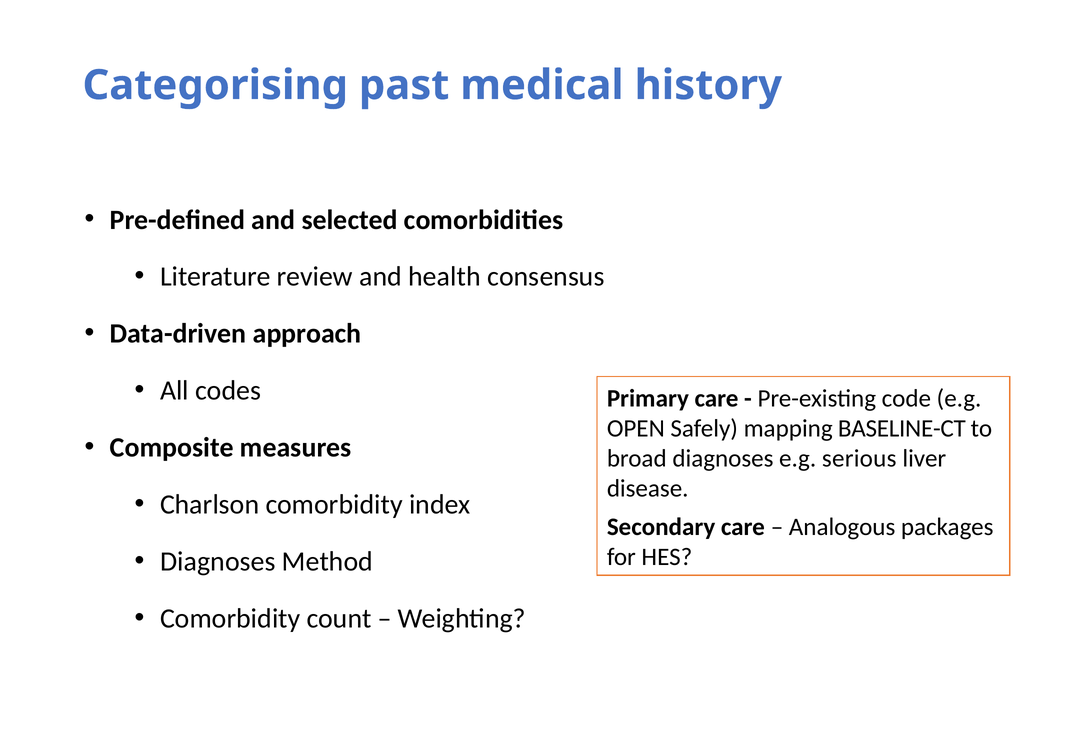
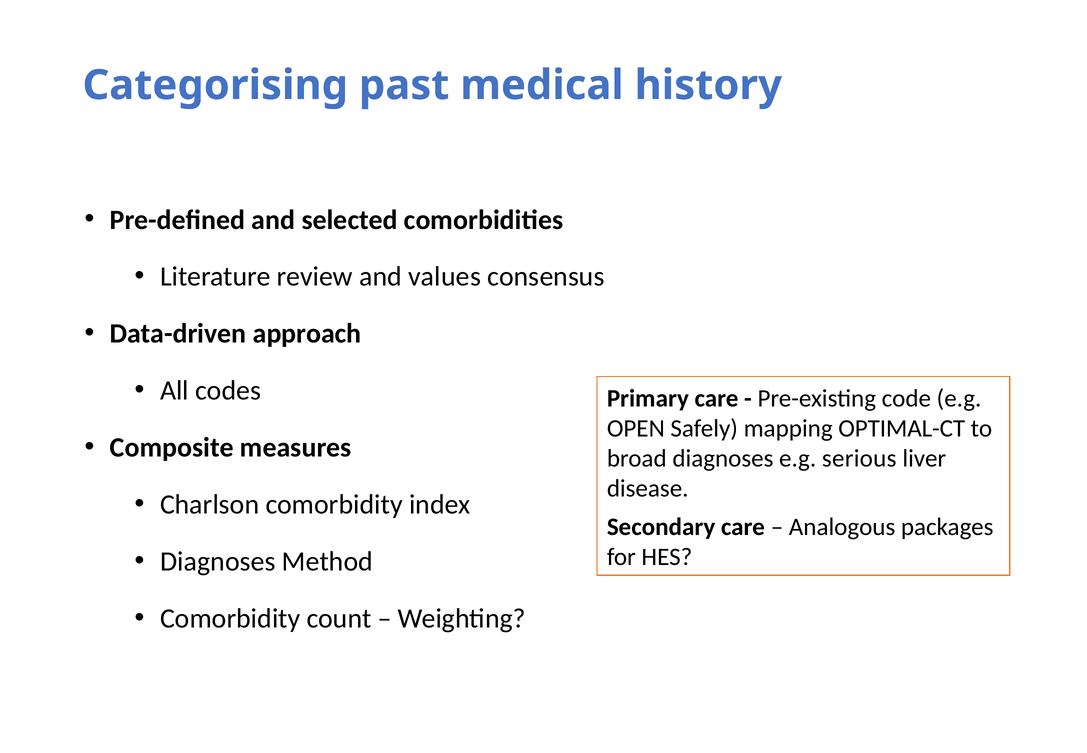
health: health -> values (445, 277)
BASELINE-CT: BASELINE-CT -> OPTIMAL-CT (902, 428)
